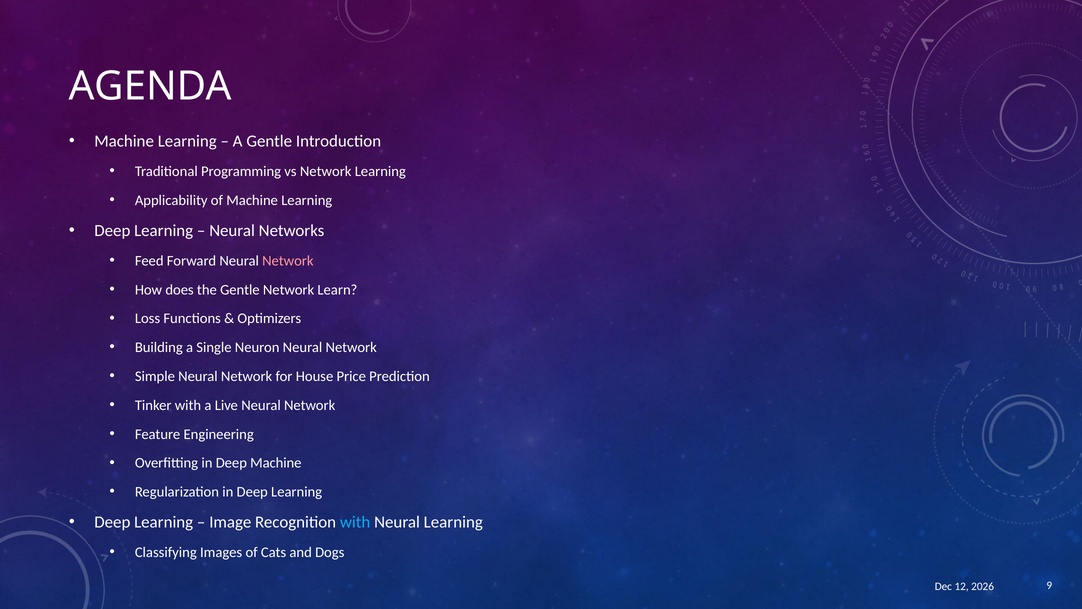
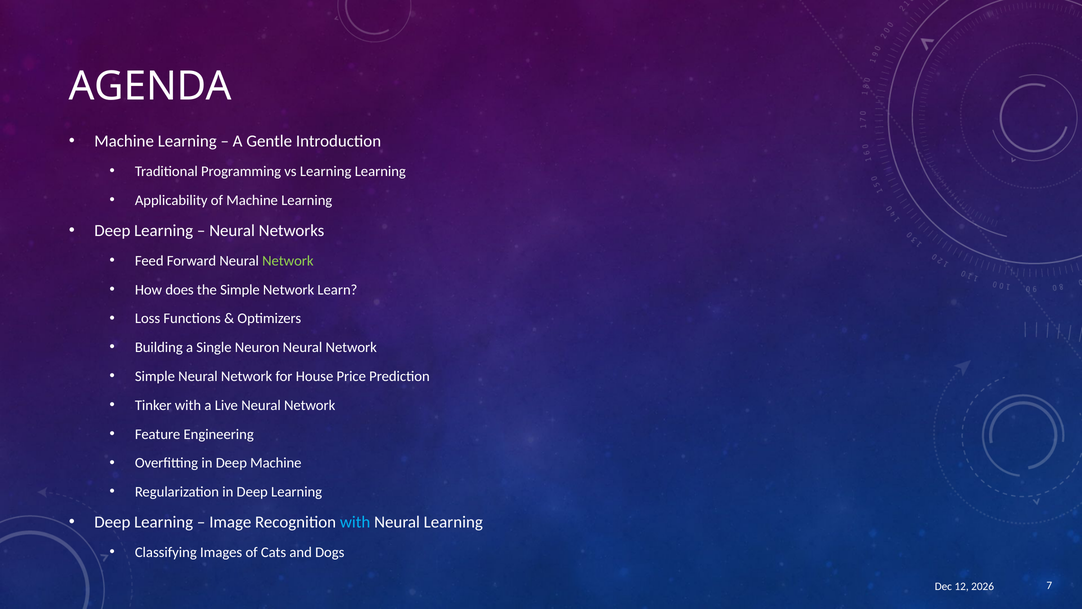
vs Network: Network -> Learning (326, 171)
Network colour: pink -> light green (288, 261)
the Gentle: Gentle -> Simple (240, 290)
9: 9 -> 7 (1049, 585)
